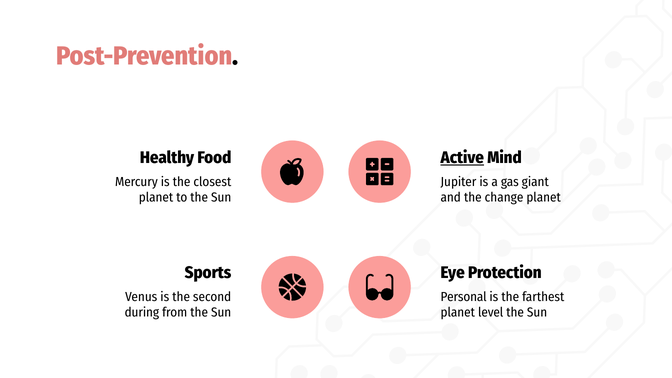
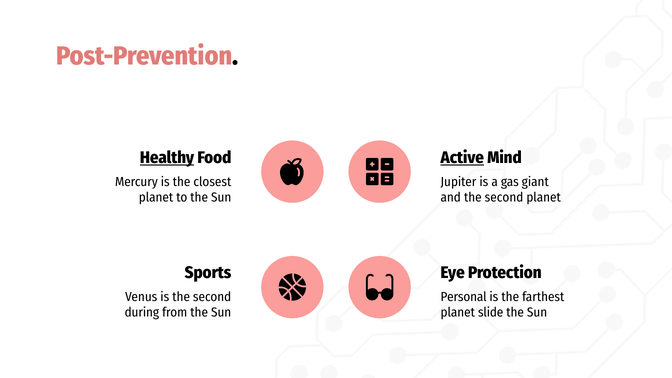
Healthy underline: none -> present (167, 158)
and the change: change -> second (504, 197)
level: level -> slide (491, 312)
